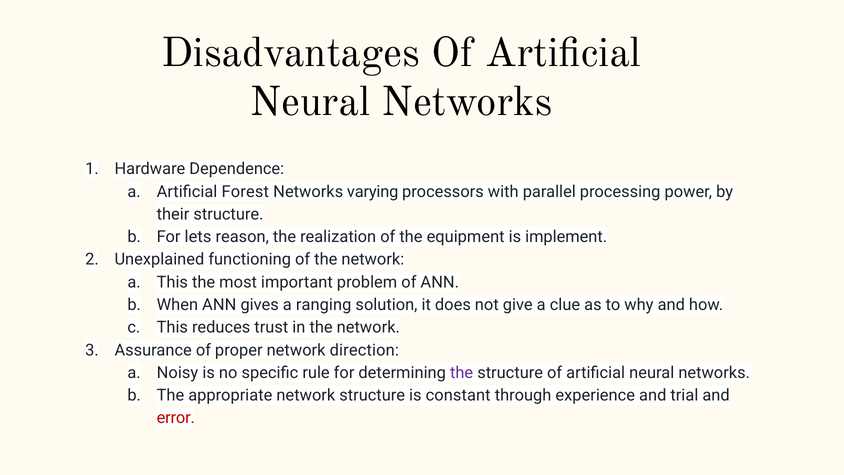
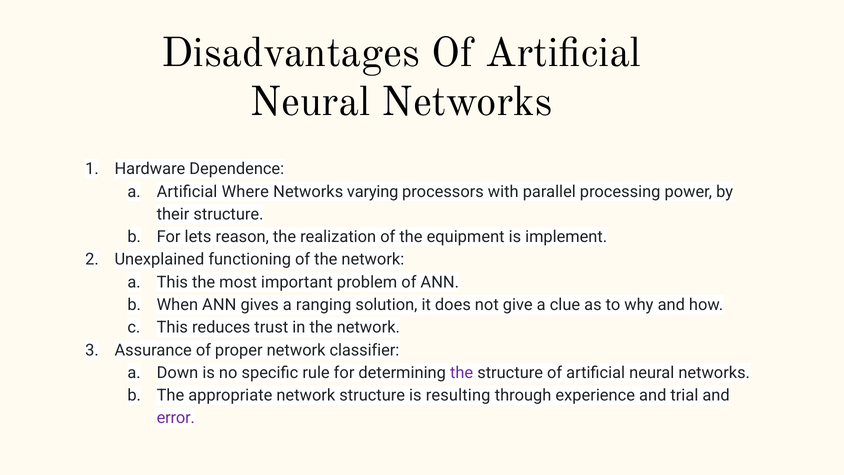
Forest: Forest -> Where (245, 192)
direction: direction -> classifier (364, 350)
Noisy: Noisy -> Down (177, 373)
constant: constant -> resulting (458, 395)
error colour: red -> purple (176, 418)
